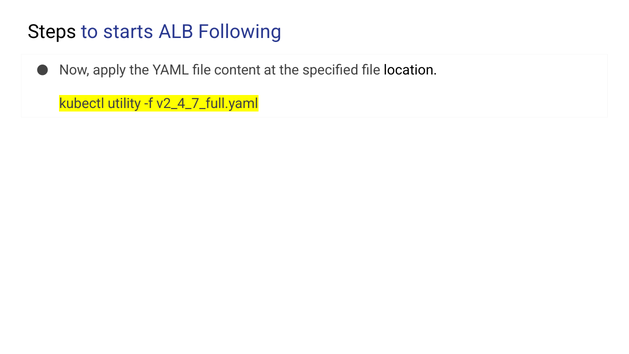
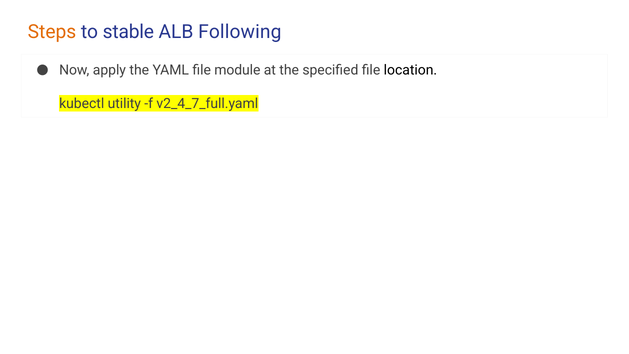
Steps colour: black -> orange (52, 32)
starts: starts -> stable (128, 32)
content: content -> module (237, 70)
